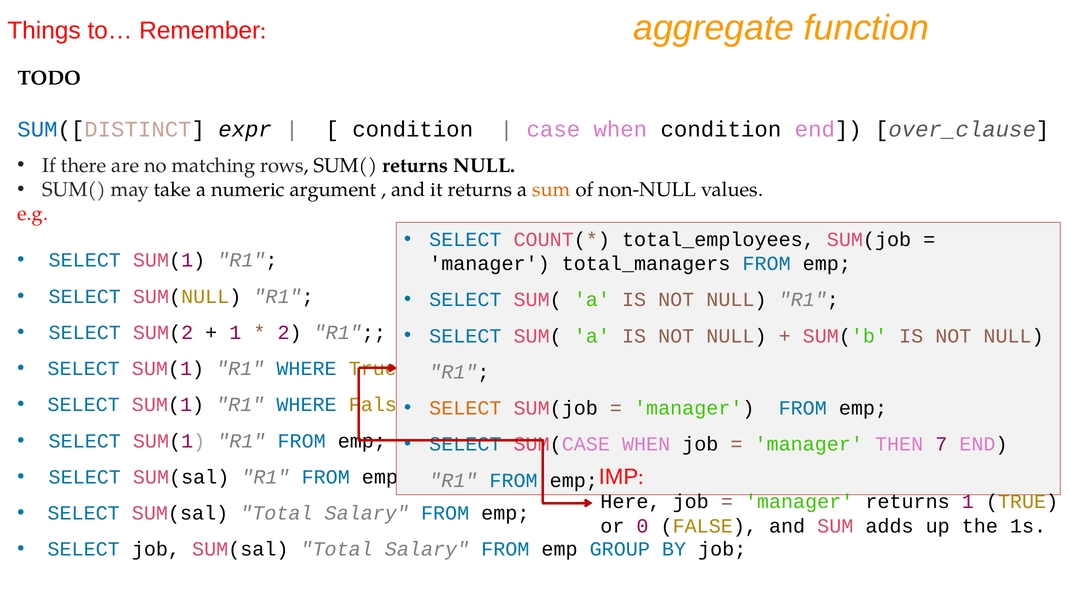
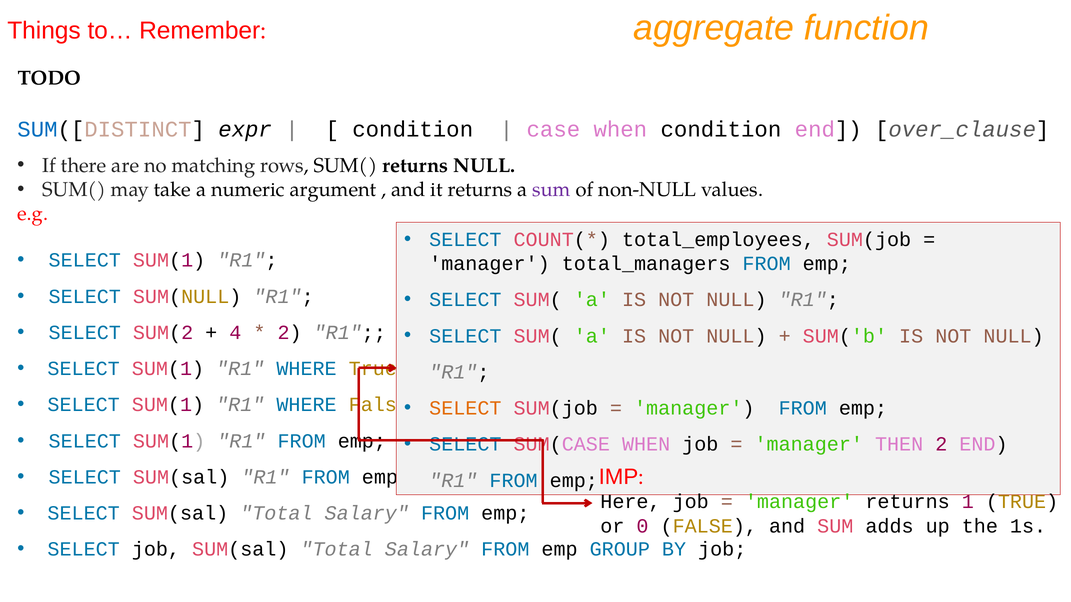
sum colour: orange -> purple (552, 190)
1: 1 -> 4 (235, 333)
THEN 7: 7 -> 2 (941, 445)
